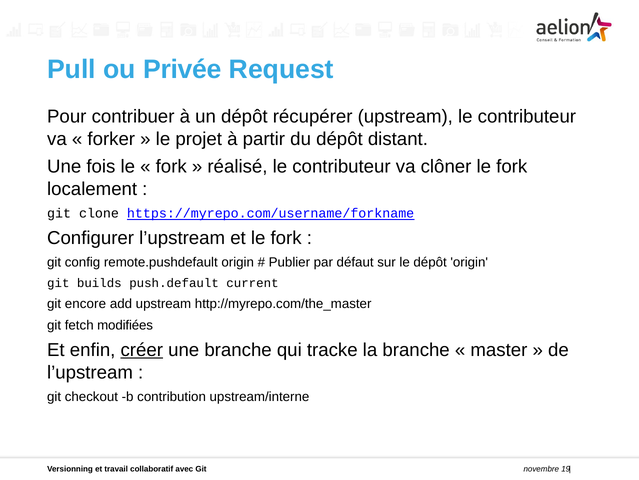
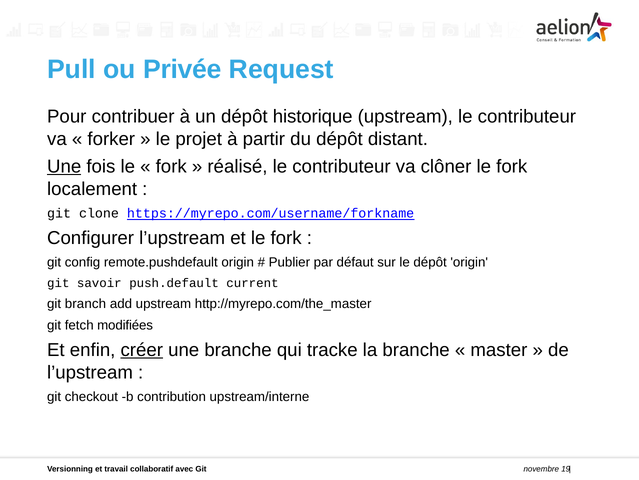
récupérer: récupérer -> historique (313, 116)
Une underline: none -> present (64, 166)
builds: builds -> savoir (99, 283)
encore: encore -> branch (85, 303)
